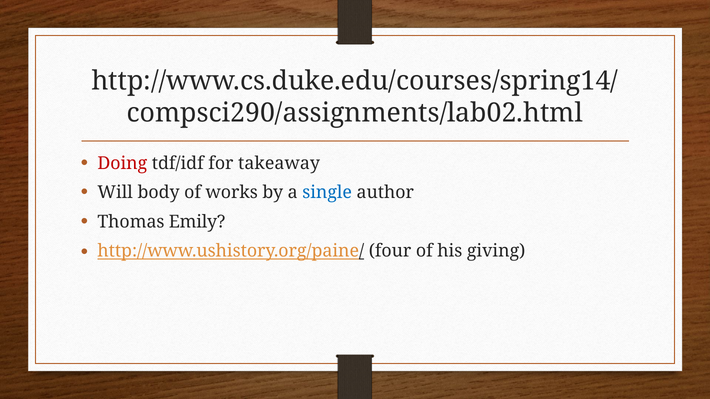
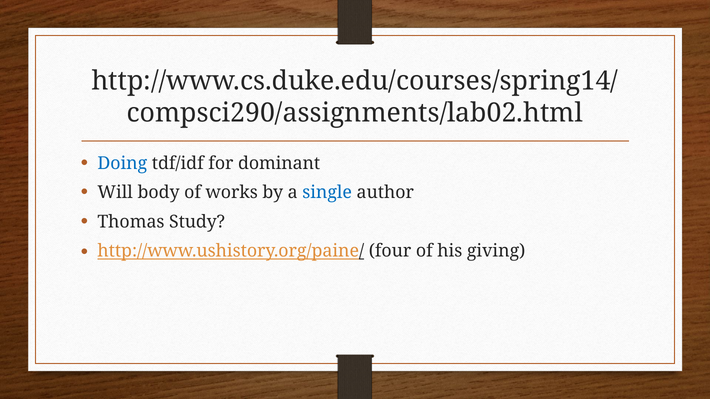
Doing colour: red -> blue (122, 163)
takeaway: takeaway -> dominant (279, 163)
Emily: Emily -> Study (197, 222)
